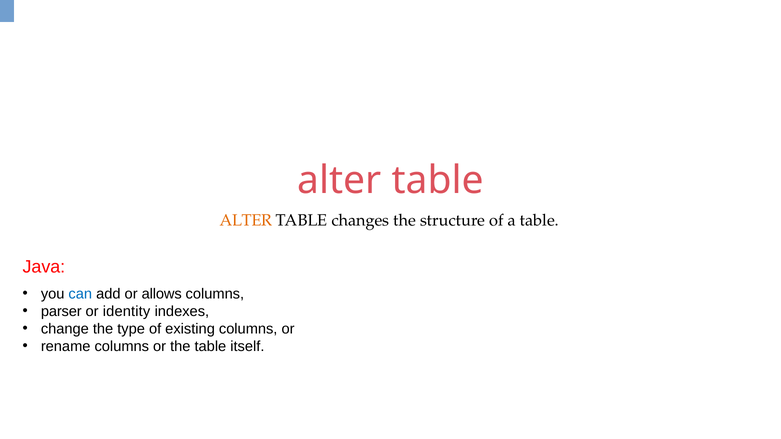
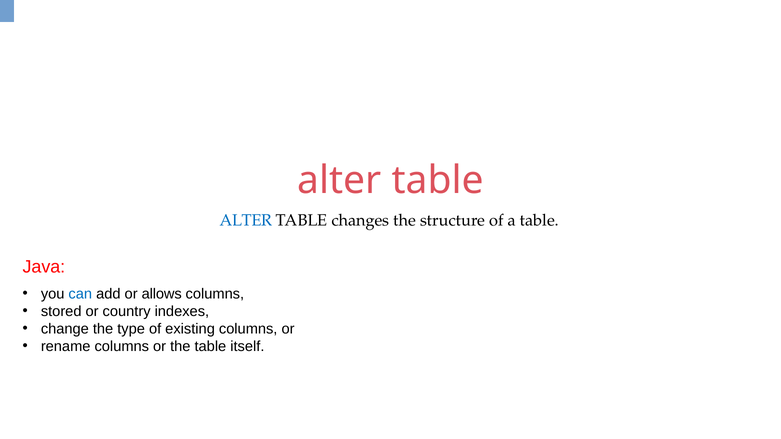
ALTER colour: orange -> blue (246, 221)
parser: parser -> stored (61, 311)
identity: identity -> country (127, 311)
